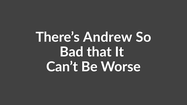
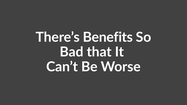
Andrew: Andrew -> Benefits (108, 37)
